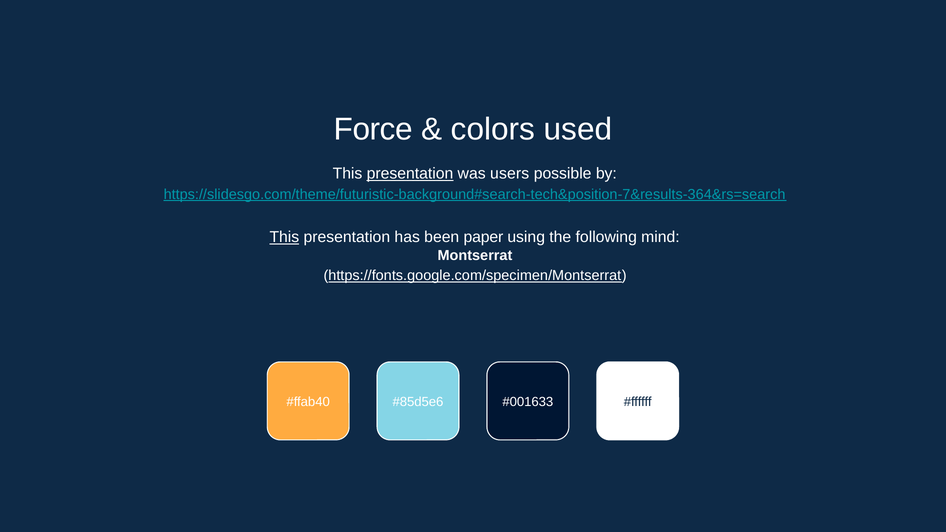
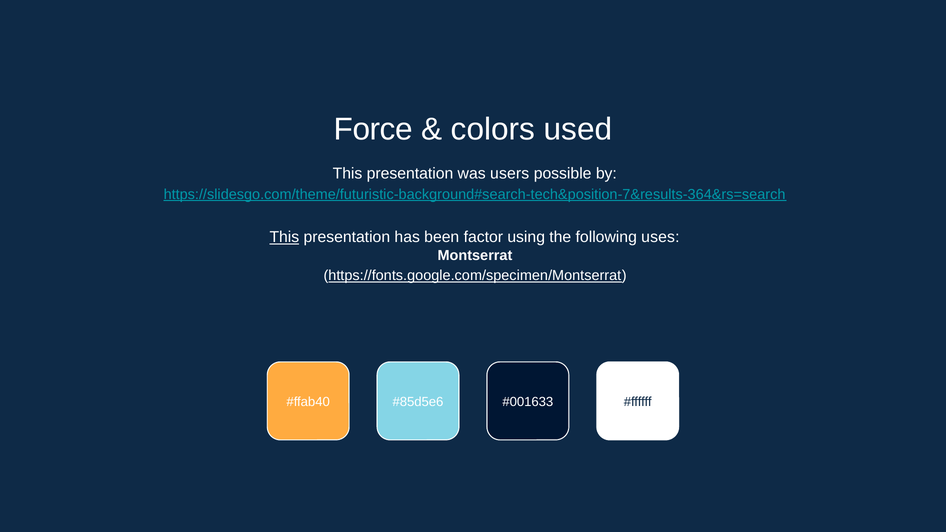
presentation underline: present -> none (410, 174)
paper: paper -> factor (483, 237)
mind: mind -> uses (660, 237)
